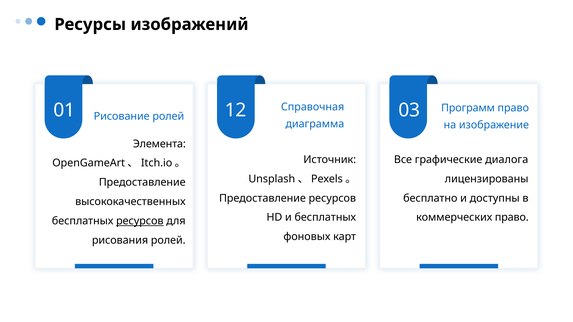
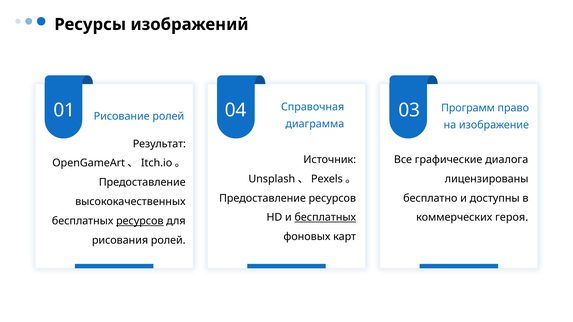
12: 12 -> 04 (236, 110)
Элемента: Элемента -> Результат (159, 144)
бесплатных underline: none -> present (325, 218)
коммерческих право: право -> героя (512, 218)
